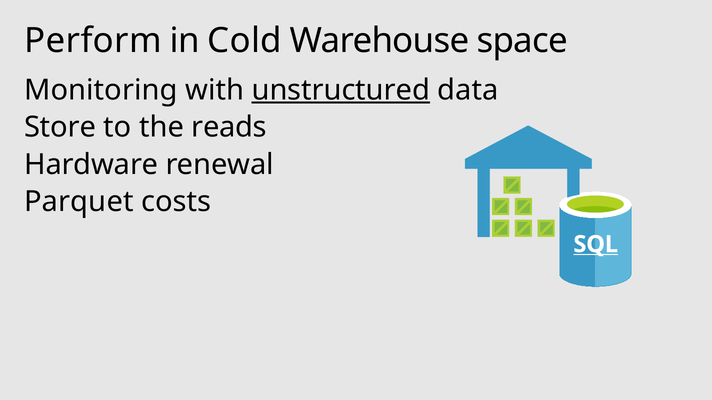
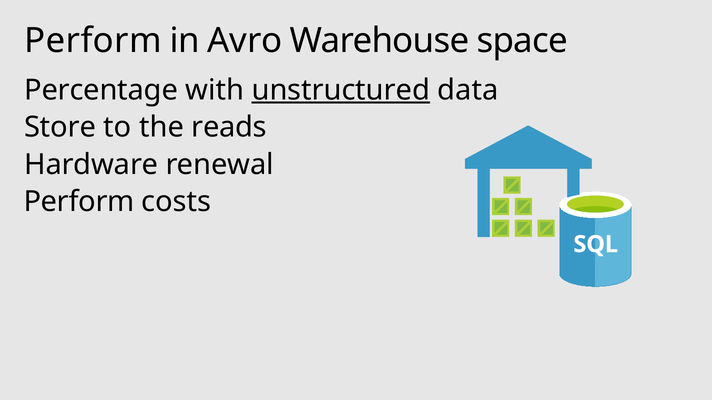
Cold: Cold -> Avro (245, 41)
Monitoring: Monitoring -> Percentage (101, 90)
Parquet: Parquet -> Perform (79, 202)
SQL underline: present -> none (596, 245)
